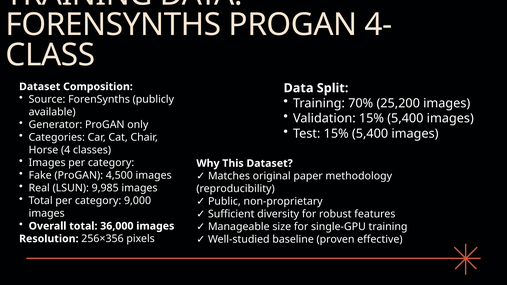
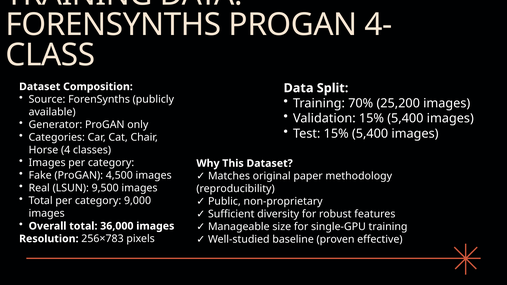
9,985: 9,985 -> 9,500 (105, 188)
256×356: 256×356 -> 256×783 (102, 239)
